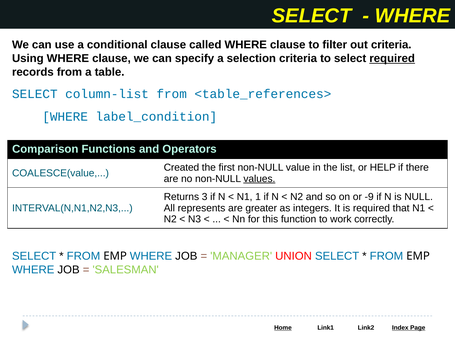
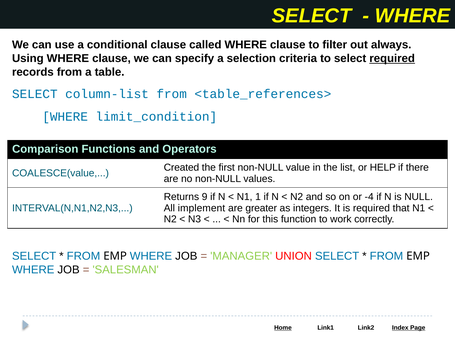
out criteria: criteria -> always (391, 45)
label_condition: label_condition -> limit_condition (156, 117)
values underline: present -> none (259, 179)
3: 3 -> 9 (205, 197)
-9: -9 -> -4 (369, 197)
represents: represents -> implement (201, 208)
